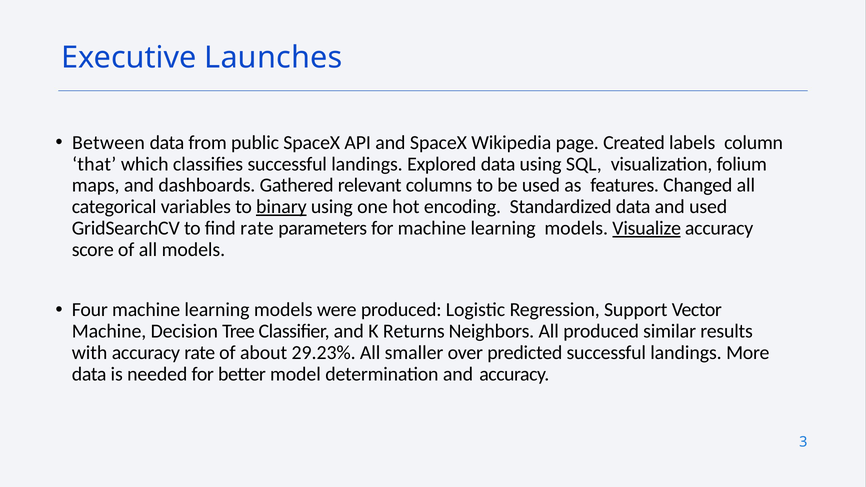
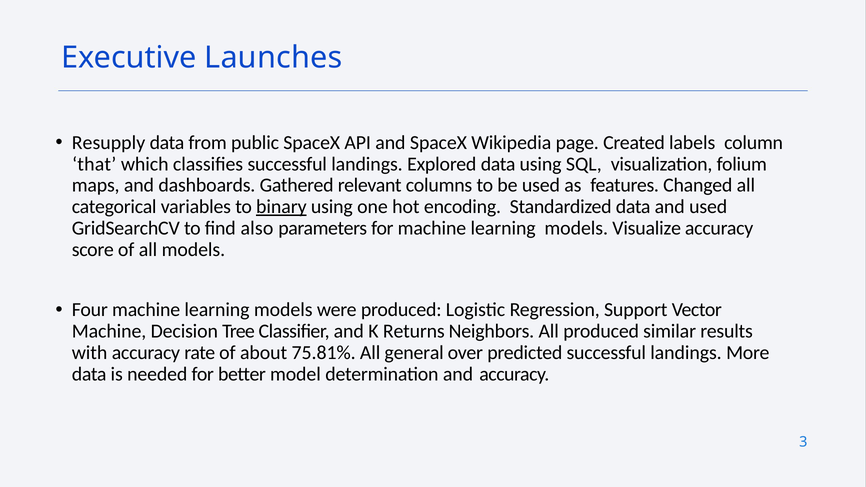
Between: Between -> Resupply (109, 143)
find rate: rate -> also (257, 228)
Visualize underline: present -> none (647, 228)
29.23%: 29.23% -> 75.81% (324, 353)
smaller: smaller -> general (414, 353)
